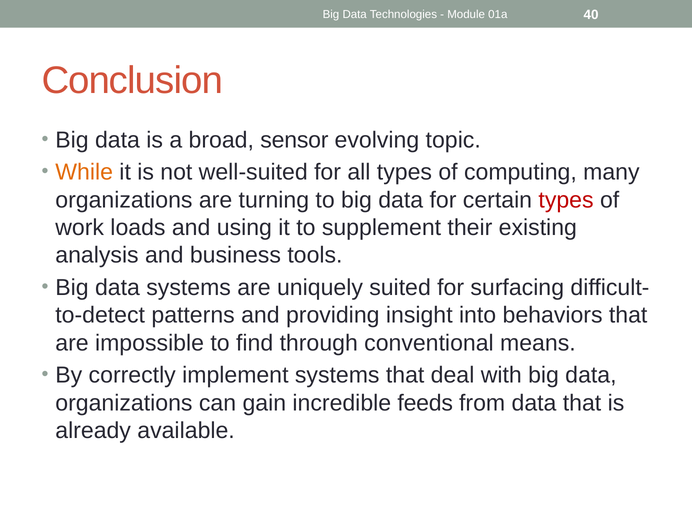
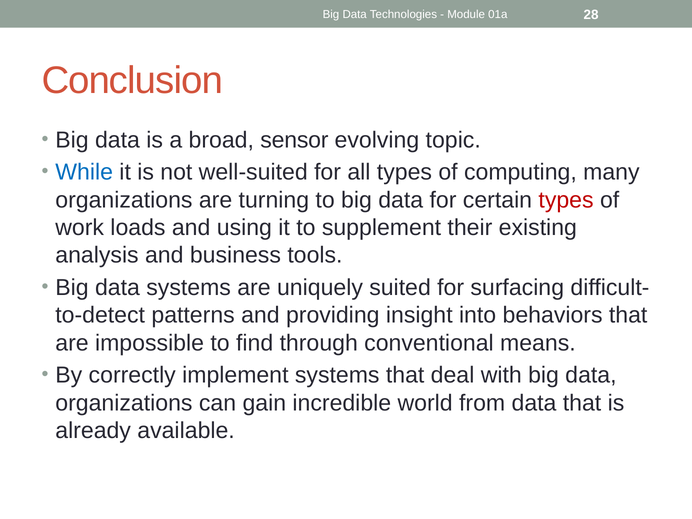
40: 40 -> 28 (591, 15)
While colour: orange -> blue (84, 172)
feeds: feeds -> world (425, 403)
